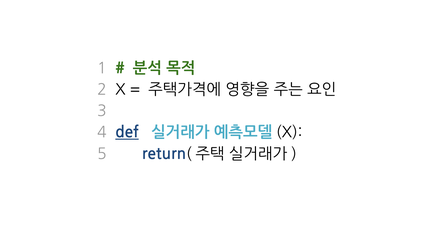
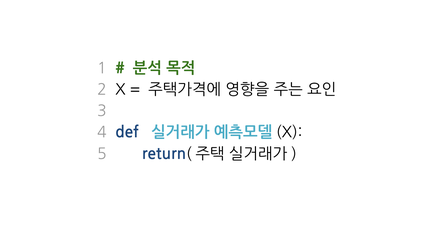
def underline: present -> none (127, 133)
